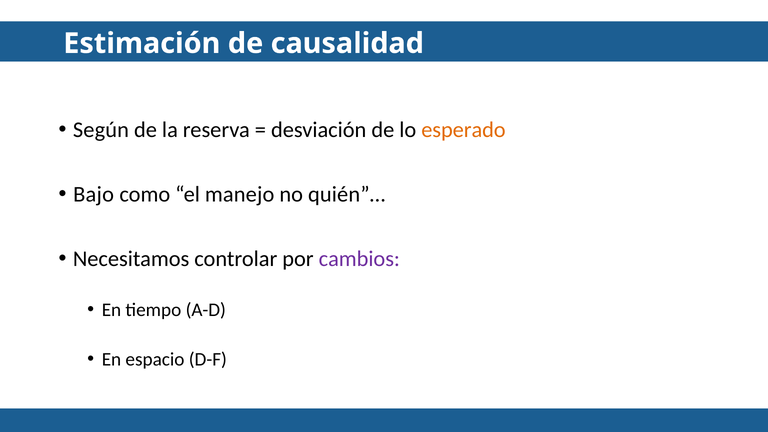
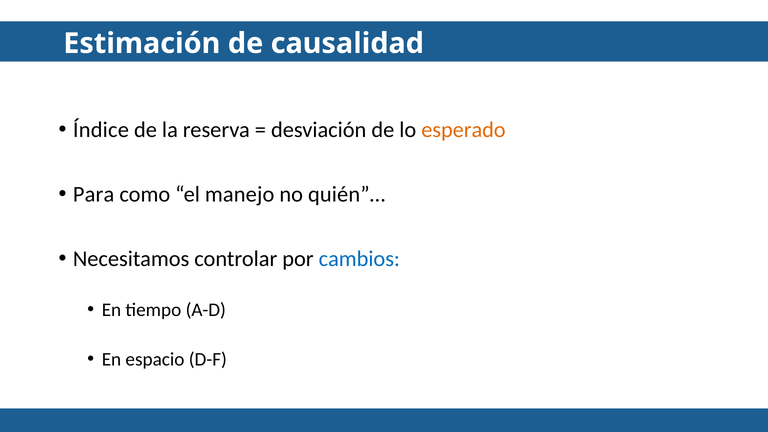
Según: Según -> Índice (101, 130)
Bajo: Bajo -> Para (94, 194)
cambios colour: purple -> blue (359, 259)
